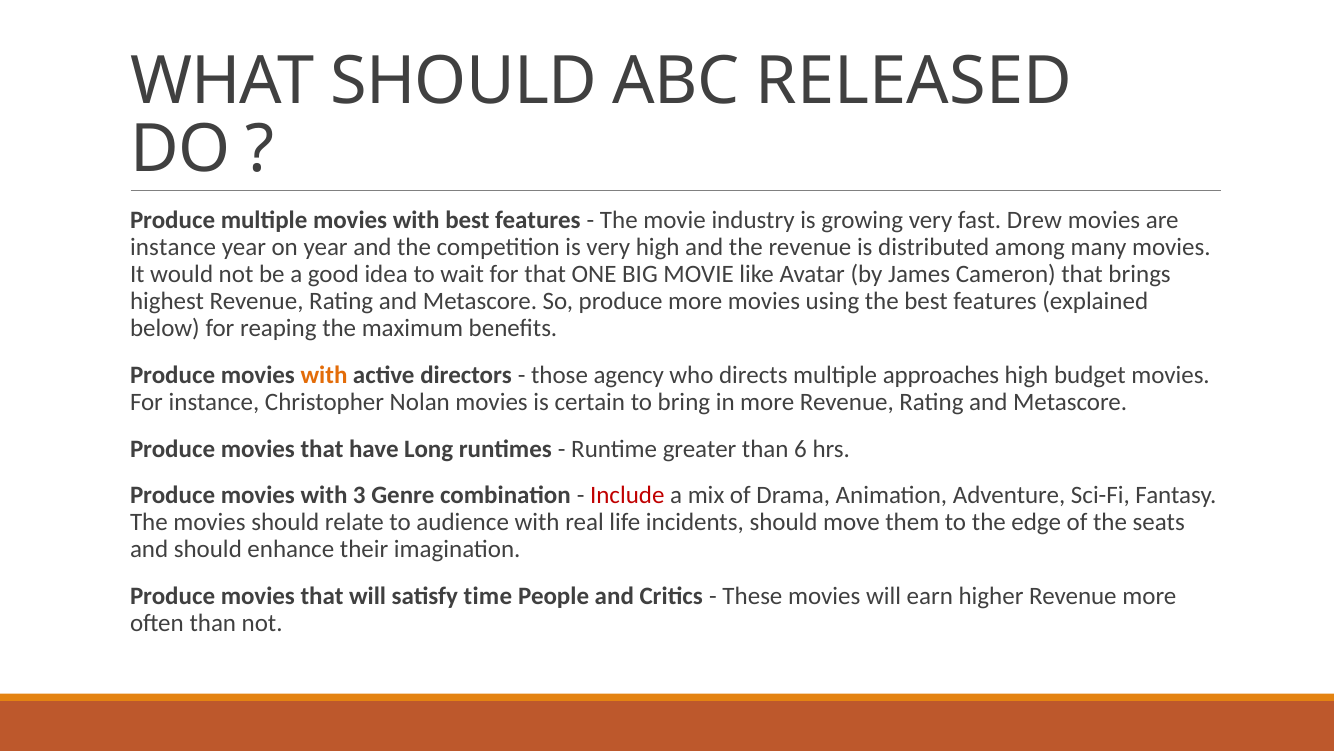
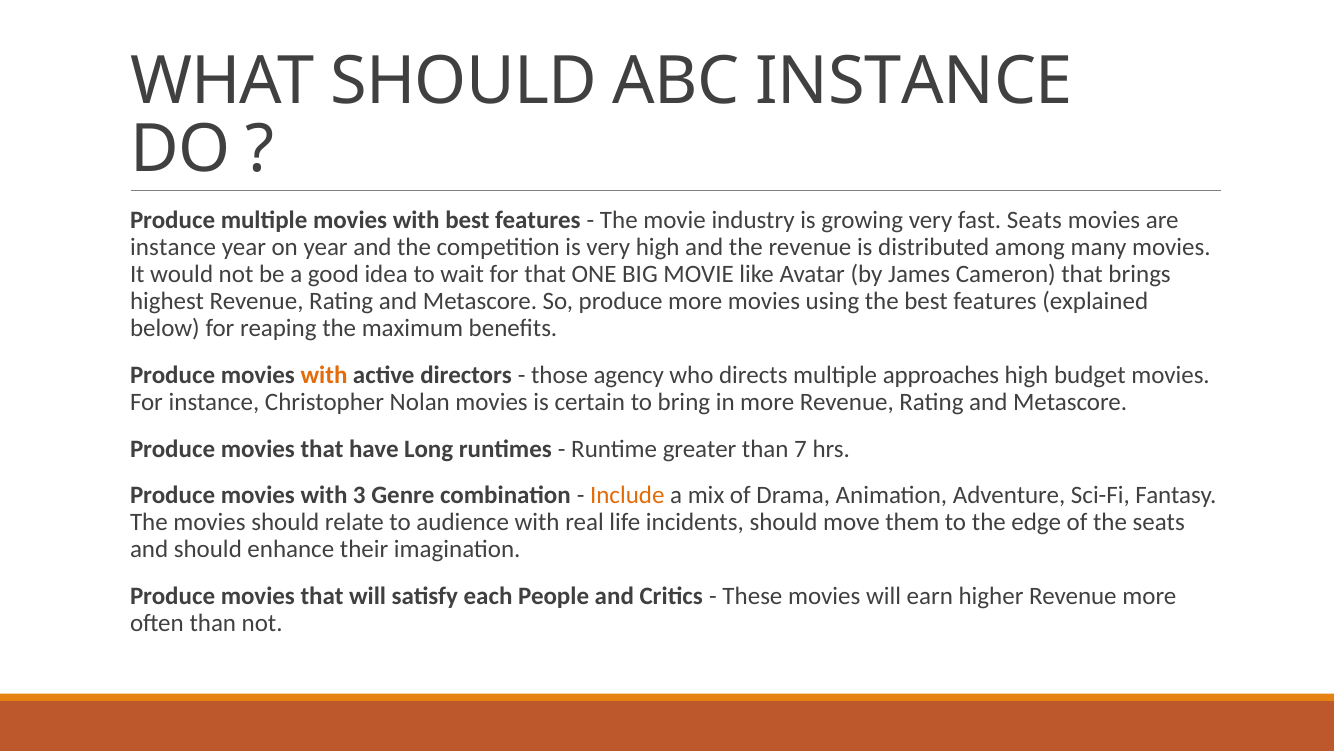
ABC RELEASED: RELEASED -> INSTANCE (914, 81)
fast Drew: Drew -> Seats (1034, 220)
6: 6 -> 7 (801, 448)
Include colour: red -> orange (627, 495)
time: time -> each (488, 595)
